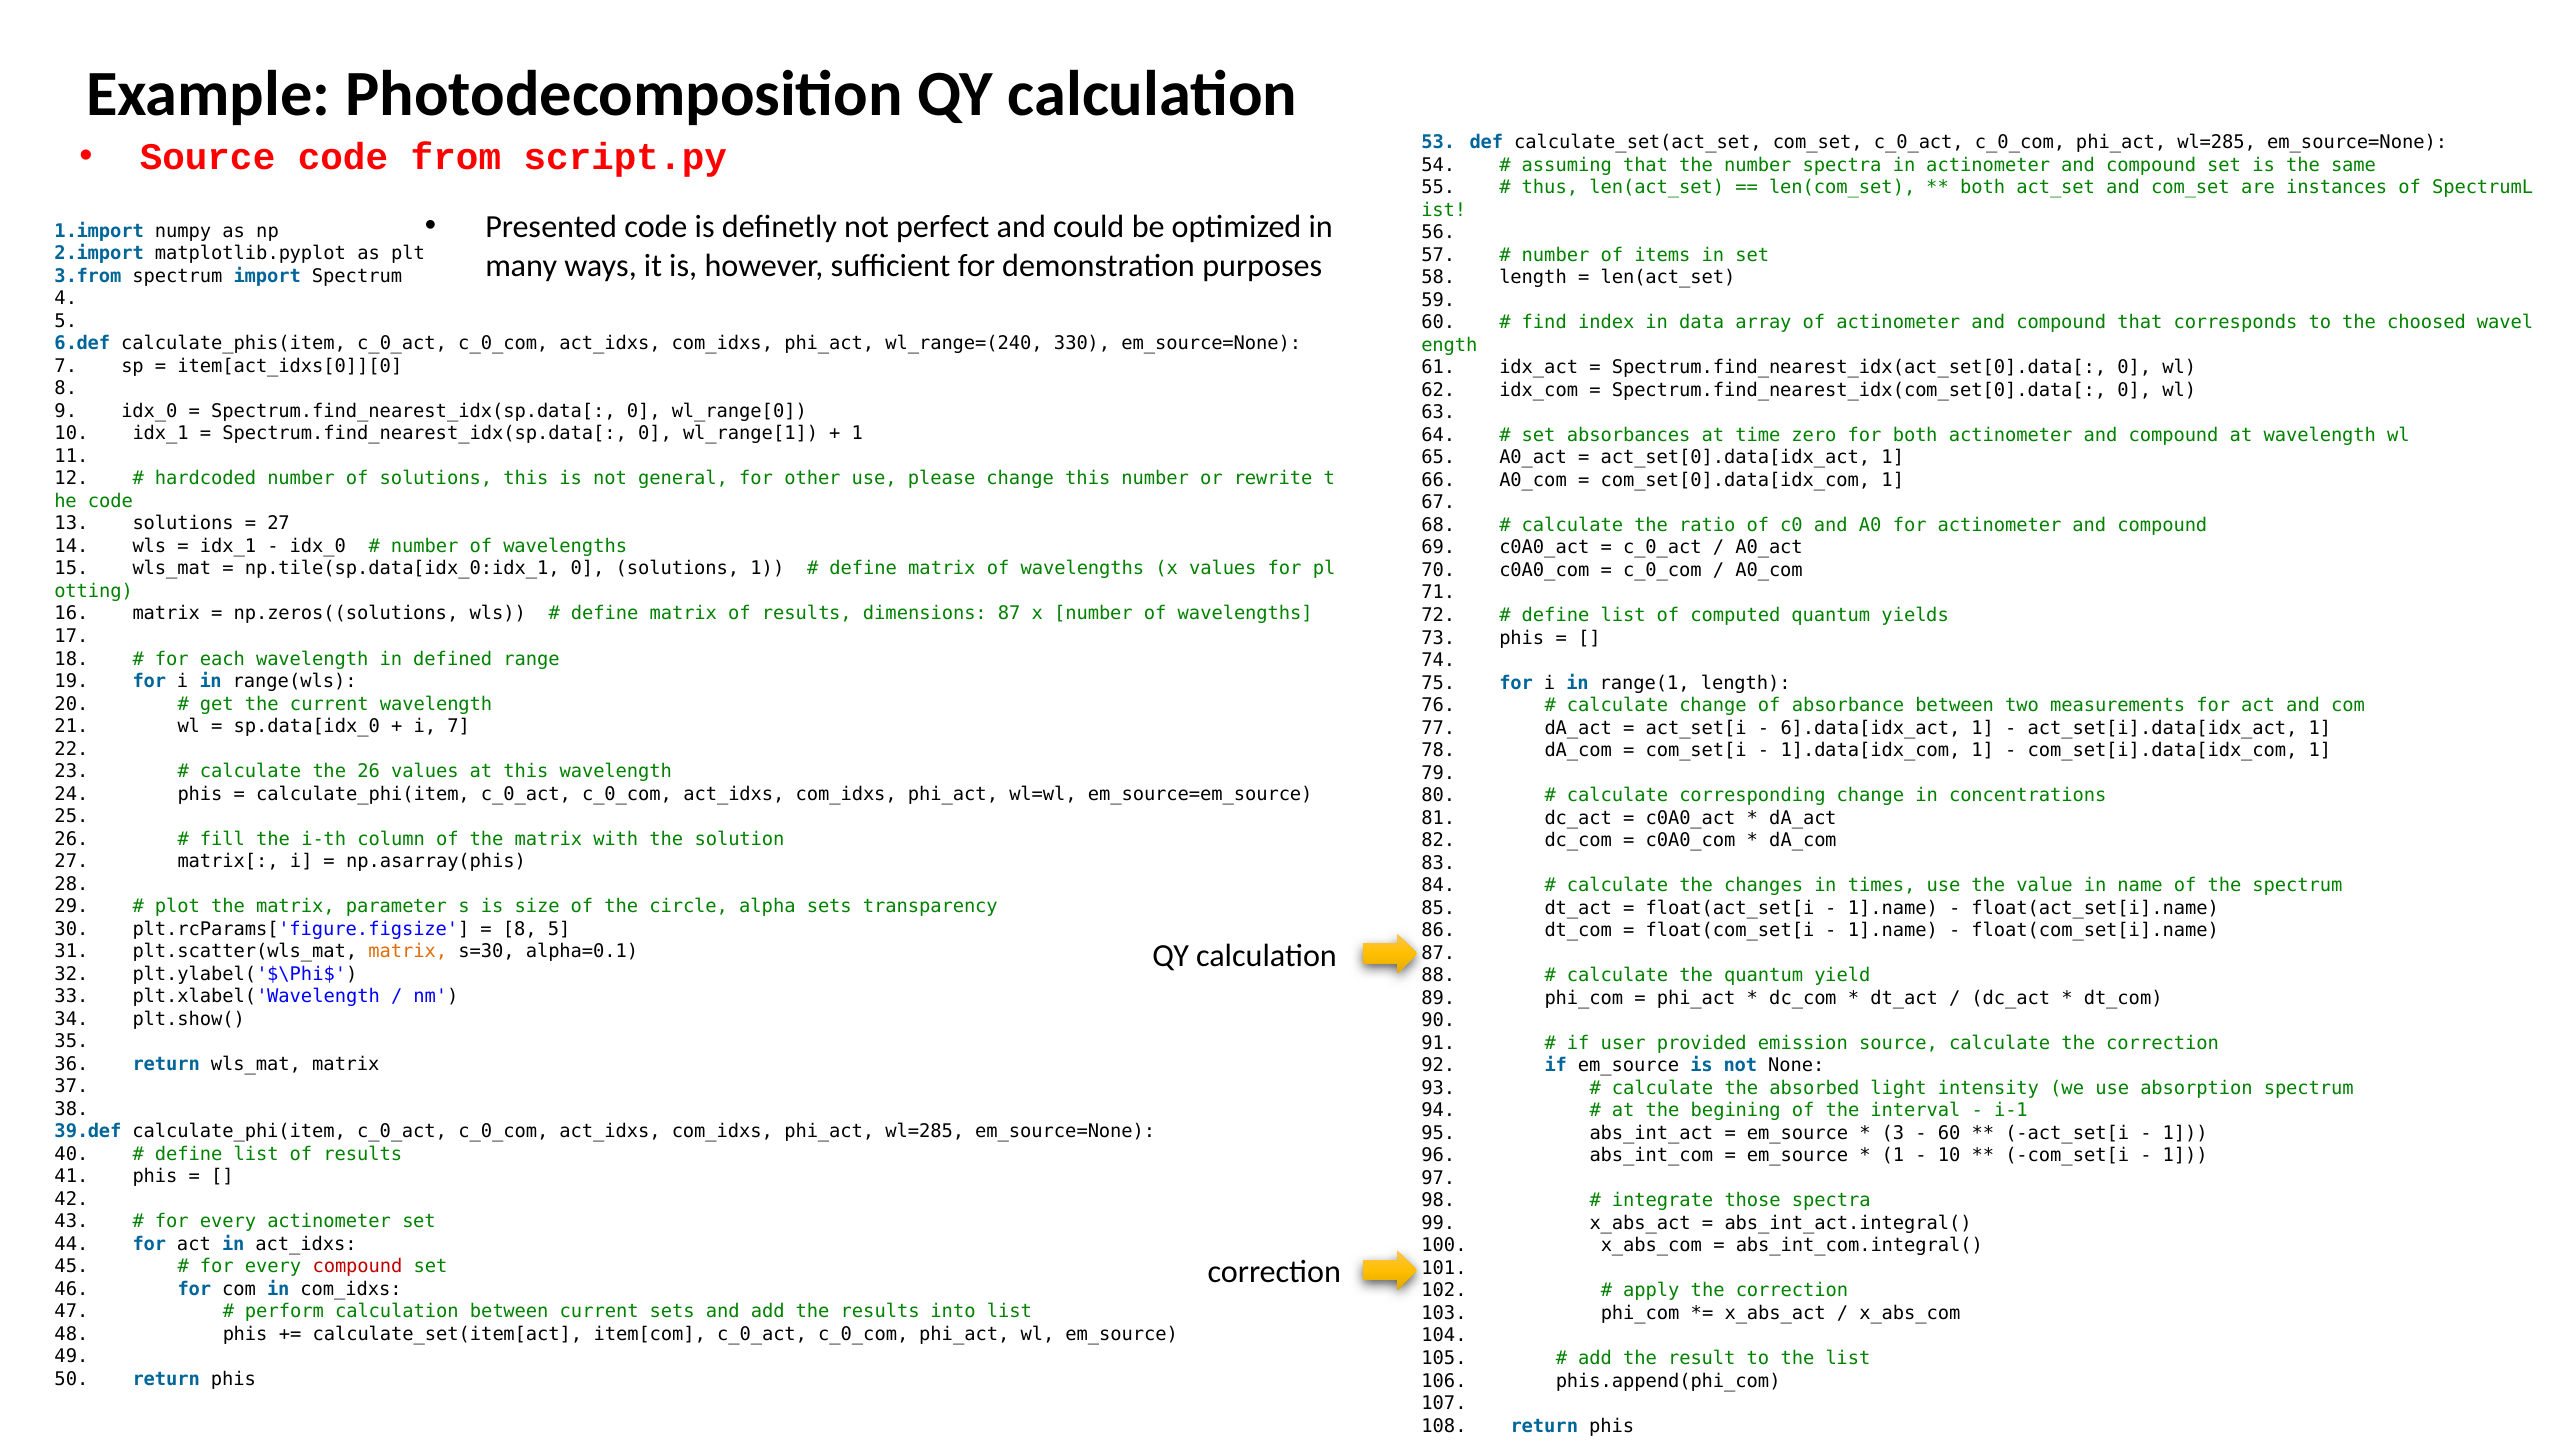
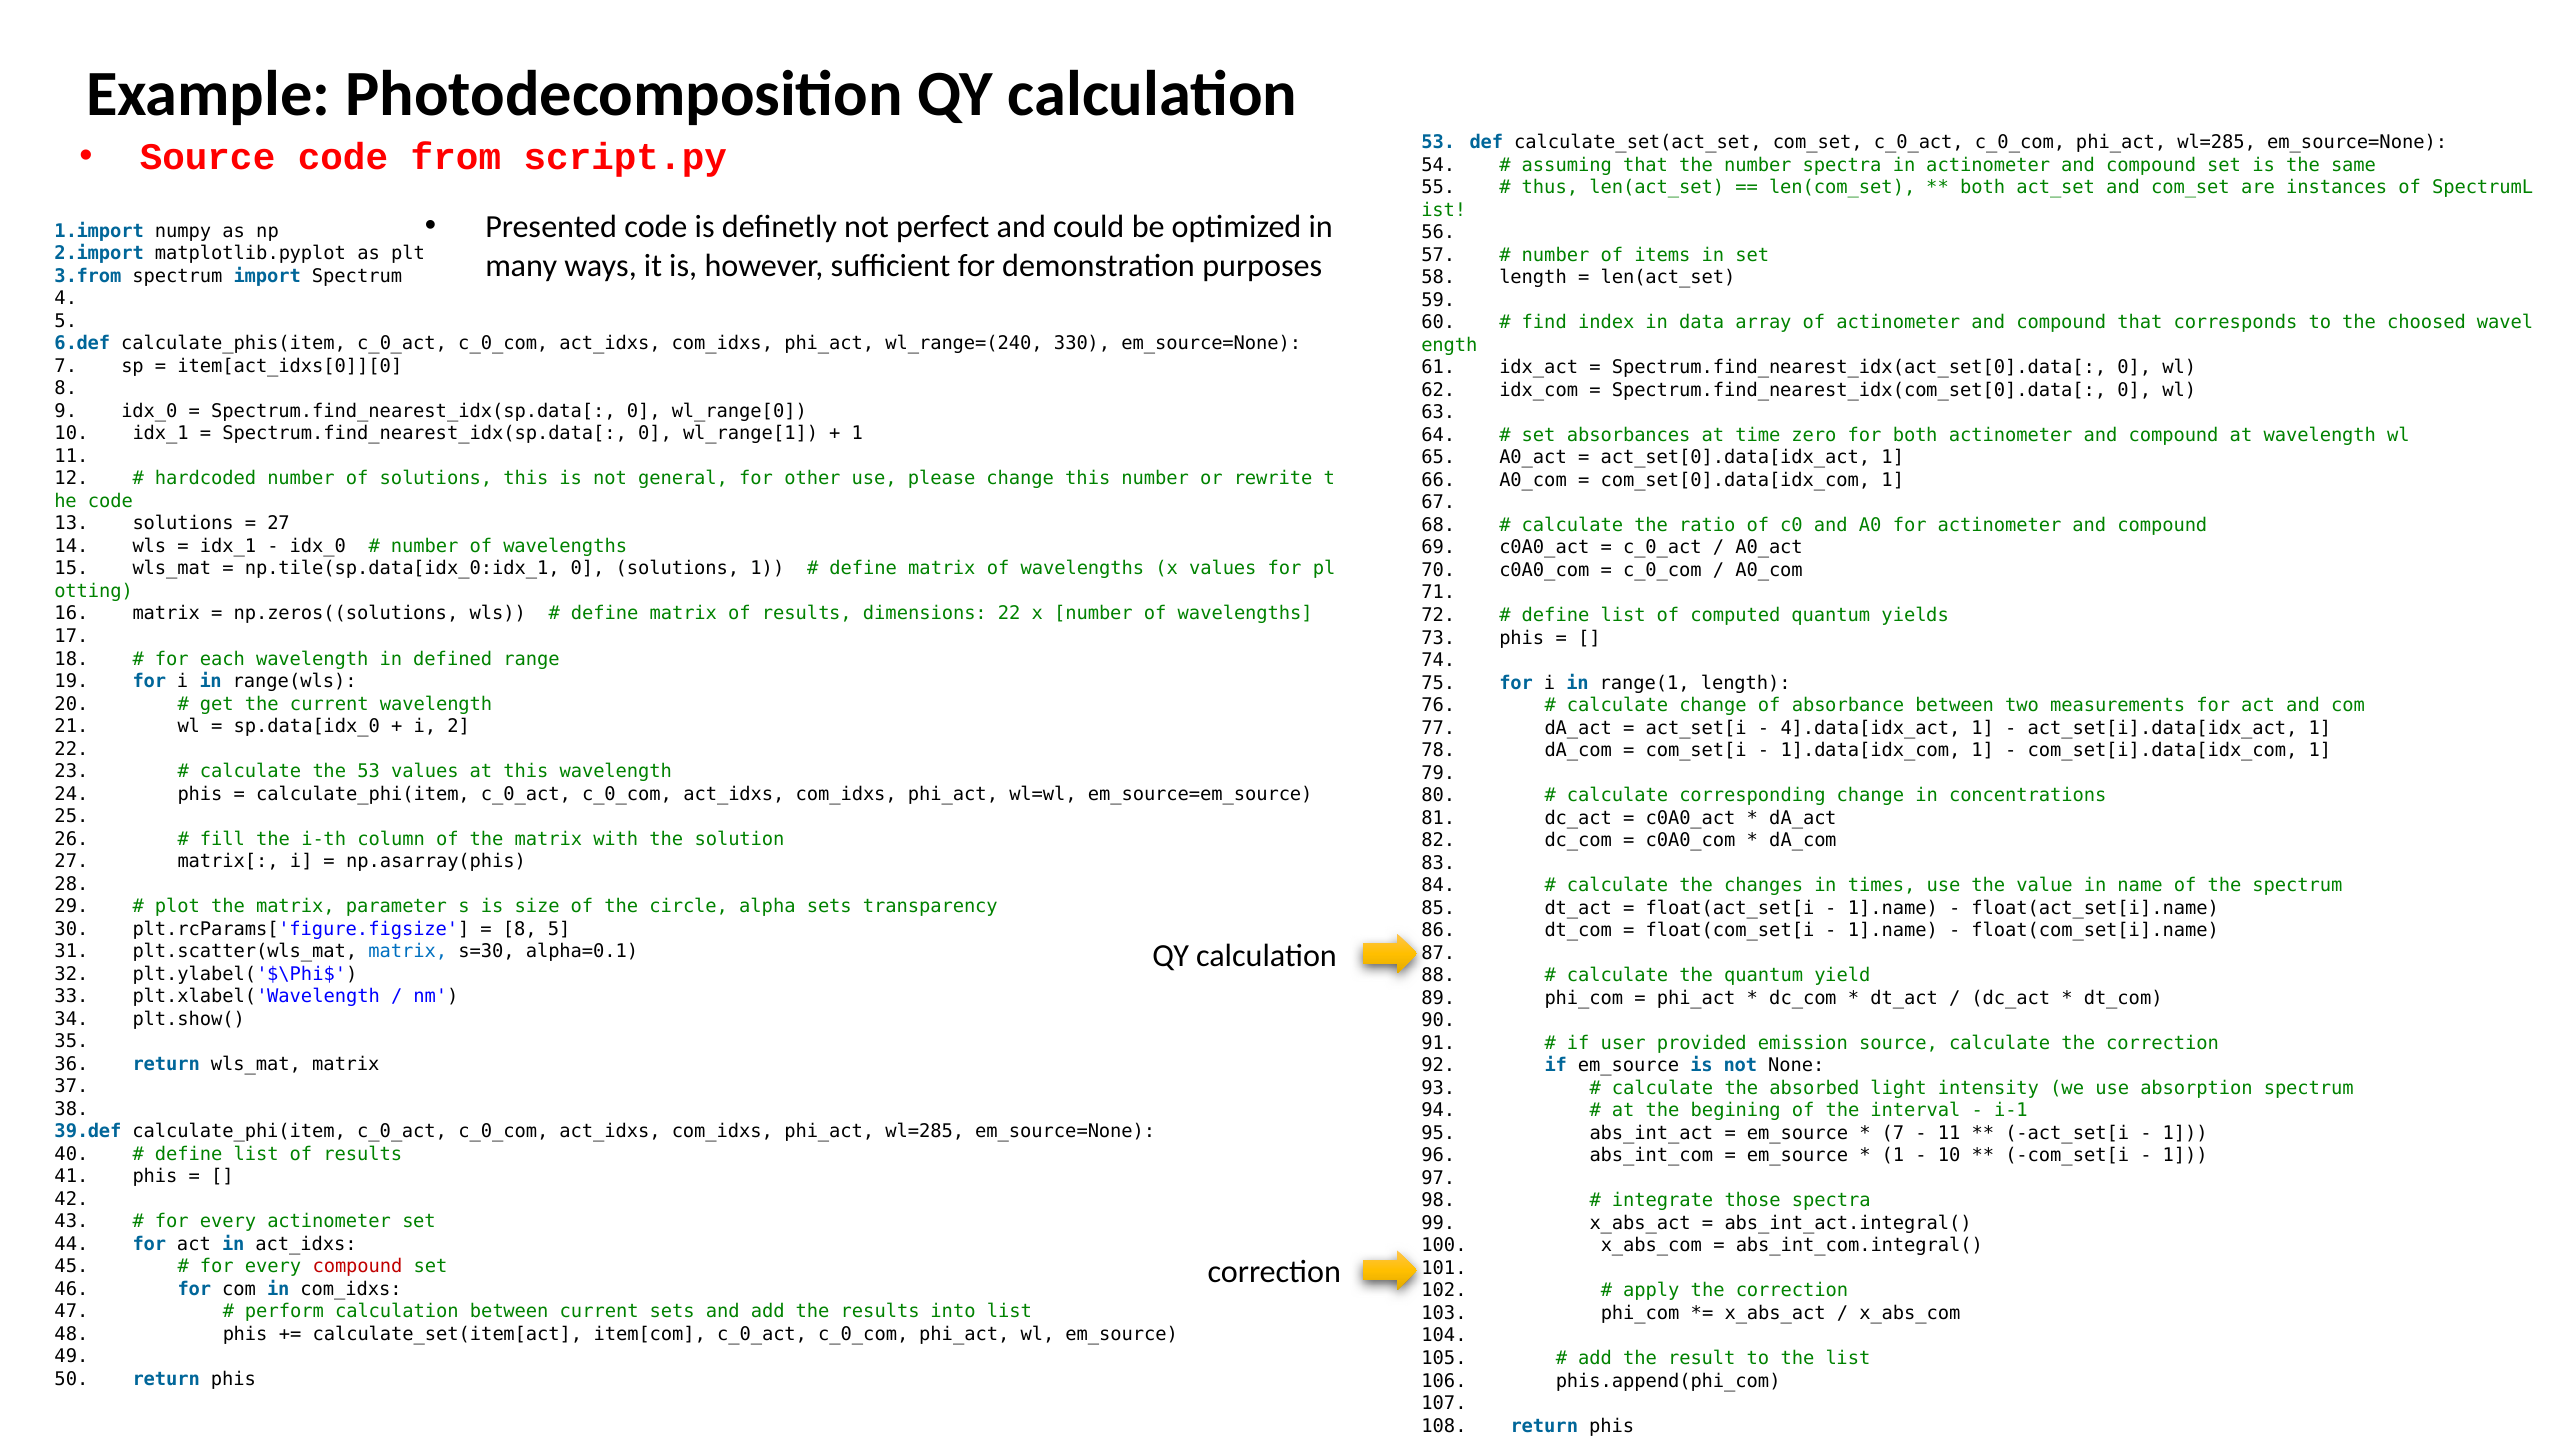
dimensions 87: 87 -> 22 (1009, 614)
i 7: 7 -> 2 (459, 726)
6].data[idx_act: 6].data[idx_act -> 4].data[idx_act (1870, 728)
the 26: 26 -> 53 (369, 771)
matrix colour: orange -> blue (408, 951)
3: 3 -> 7 (1893, 1133)
60: 60 -> 11 (1949, 1133)
